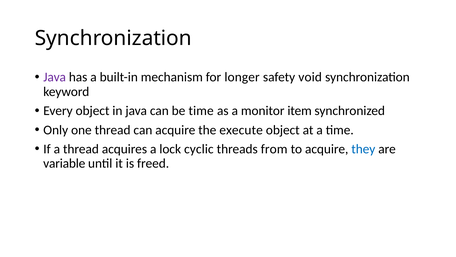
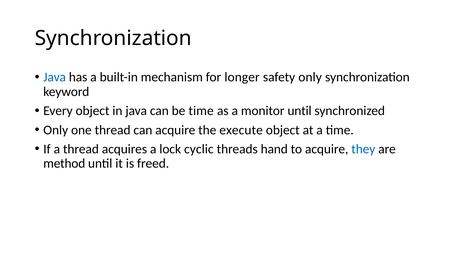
Java colour: purple -> blue (55, 77)
safety void: void -> only (310, 77)
monitor item: item -> until (300, 111)
from: from -> hand (274, 149)
variable: variable -> method (64, 163)
